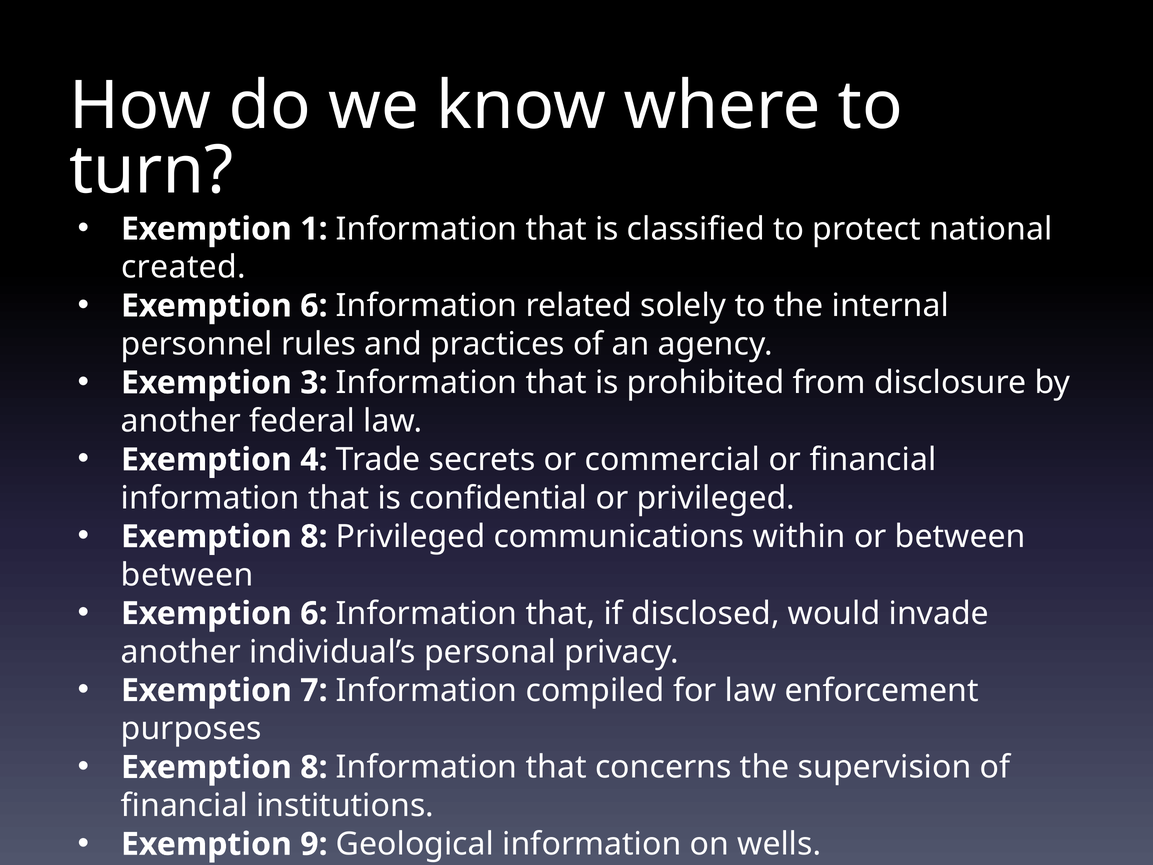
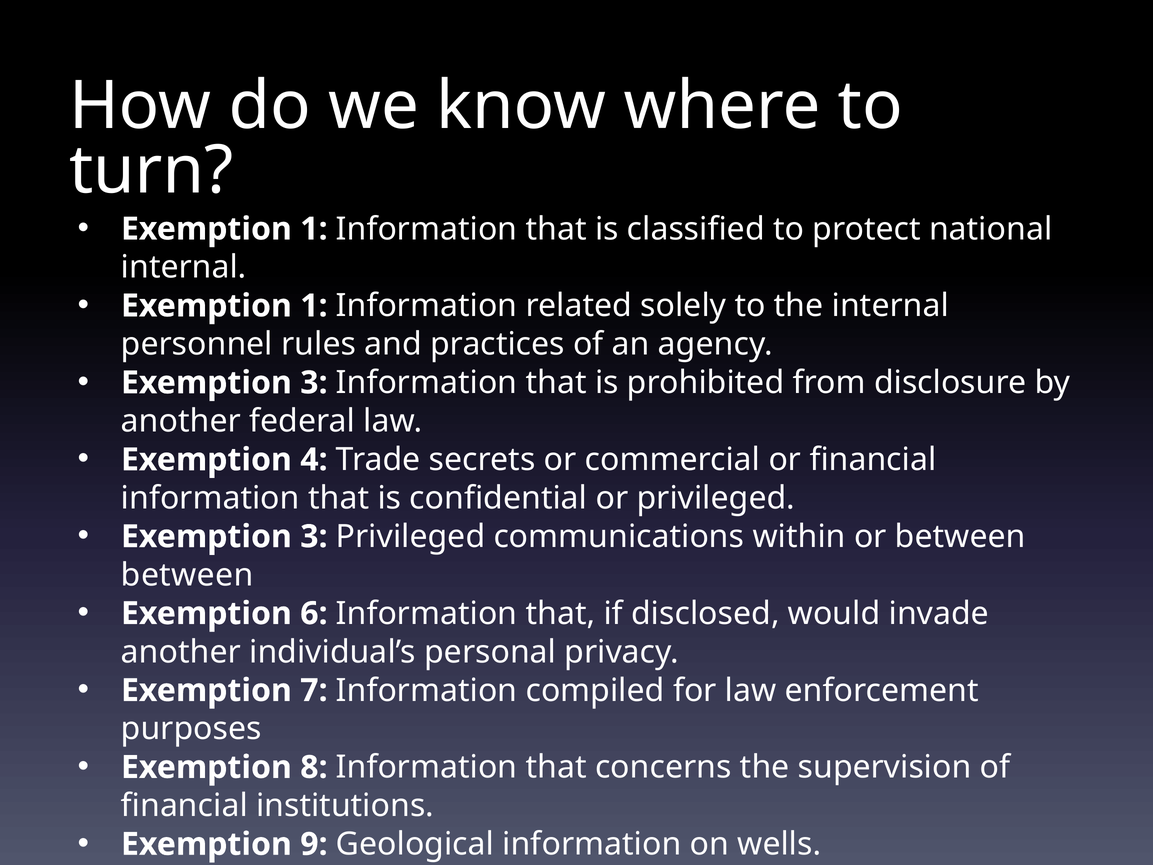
created: created -> internal (184, 267)
6: 6 -> 1 (314, 306)
8: 8 -> 3 (314, 536)
